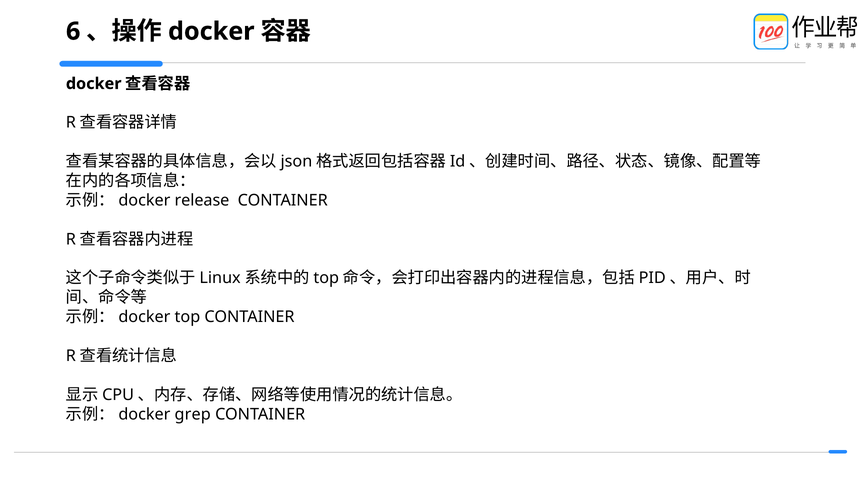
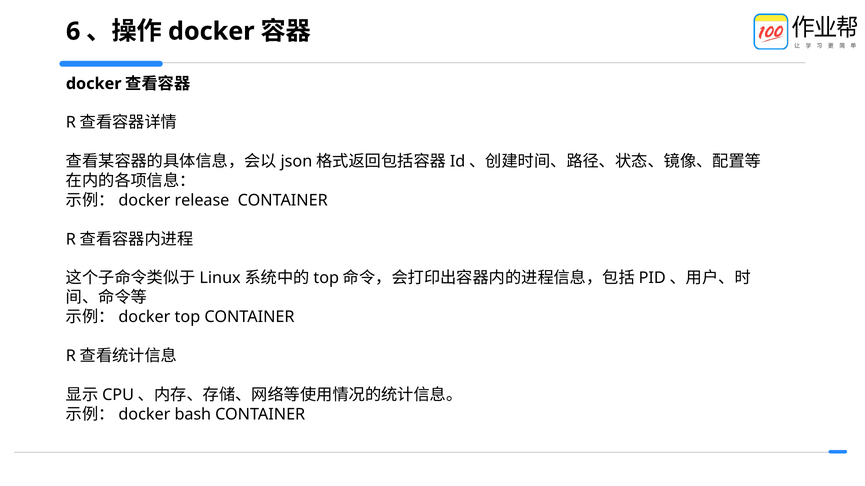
grep: grep -> bash (193, 415)
